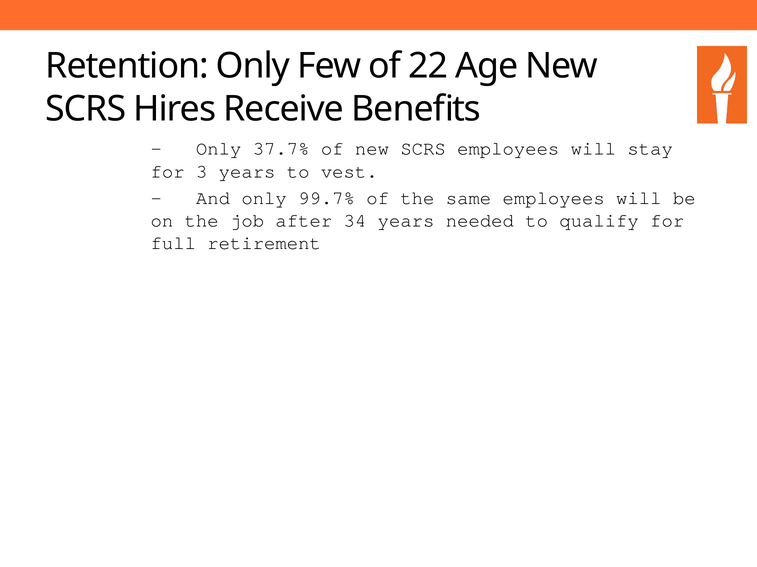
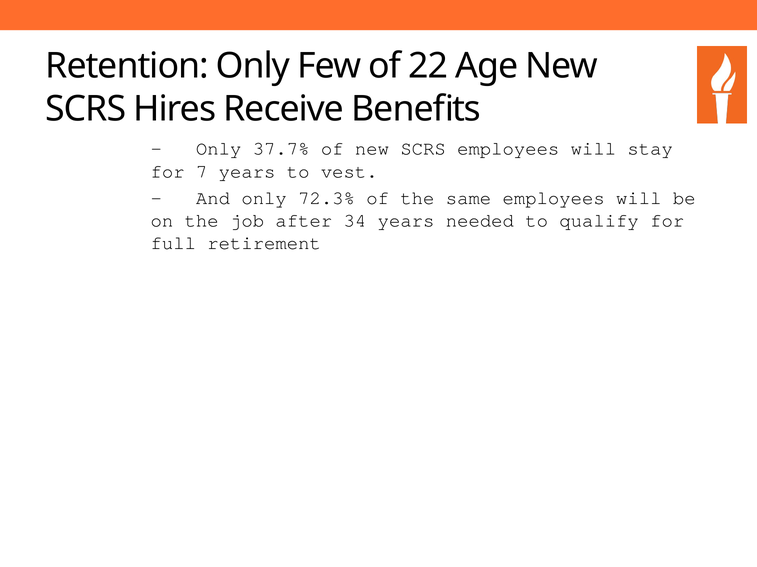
3: 3 -> 7 (202, 172)
99.7%: 99.7% -> 72.3% (327, 198)
